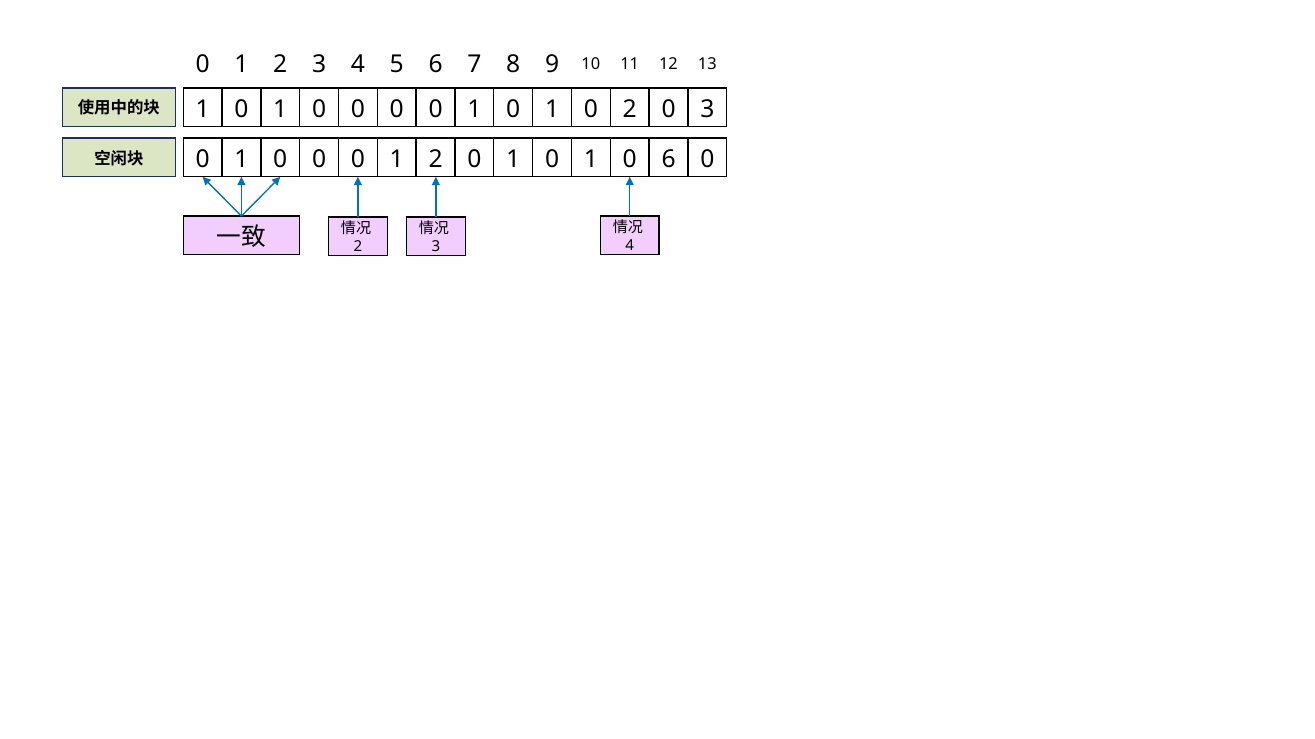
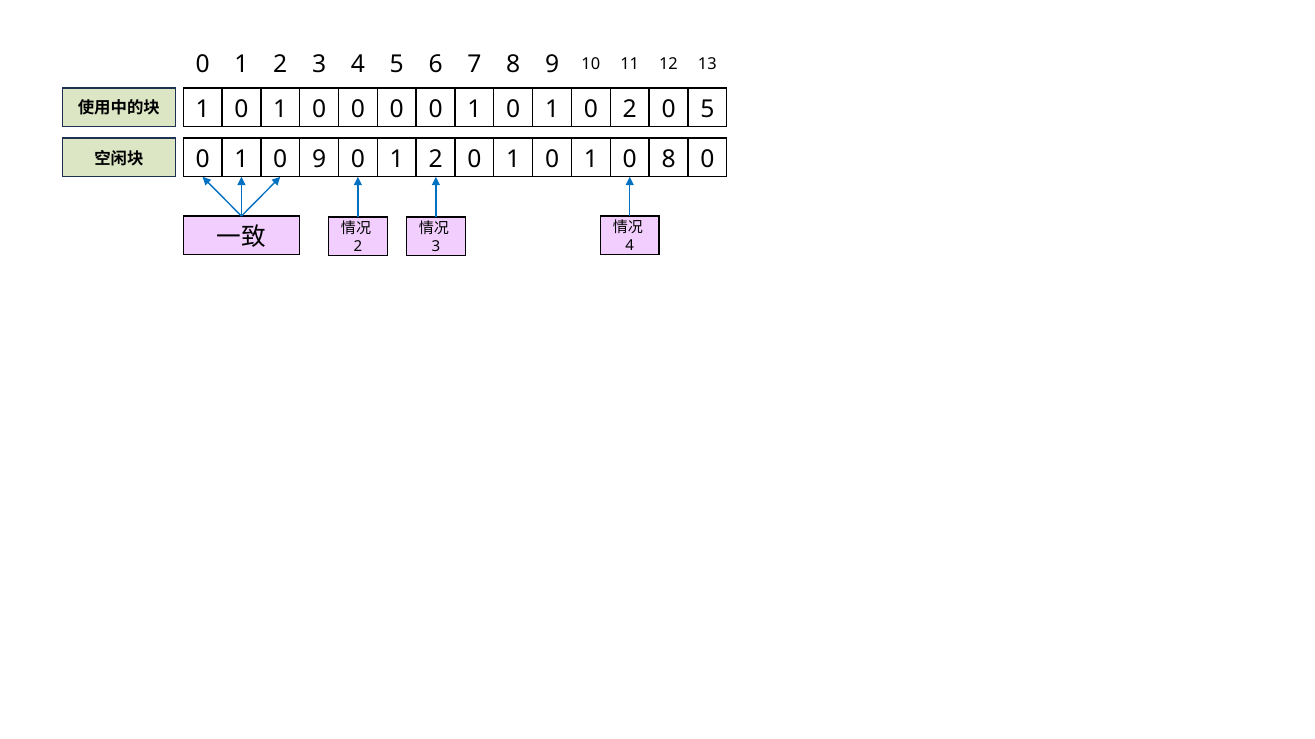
3: 3 -> 5 (707, 109)
0: 0 -> 9 (319, 159)
0 6: 6 -> 8 (669, 159)
